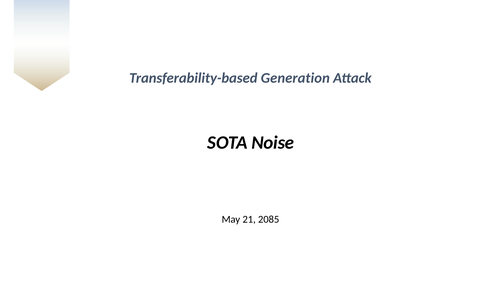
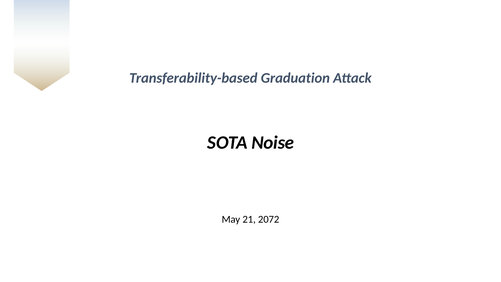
Generation: Generation -> Graduation (295, 78)
2085: 2085 -> 2072 (269, 219)
